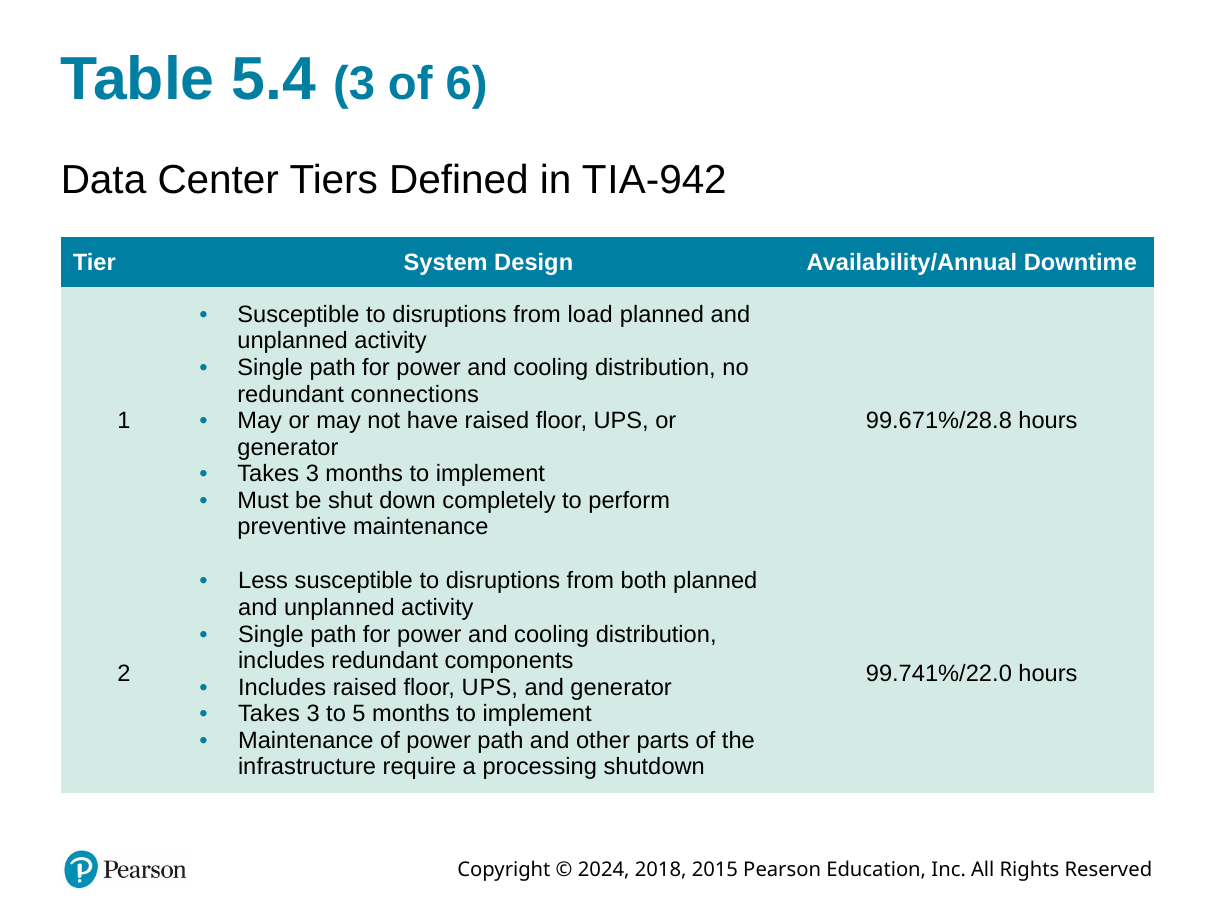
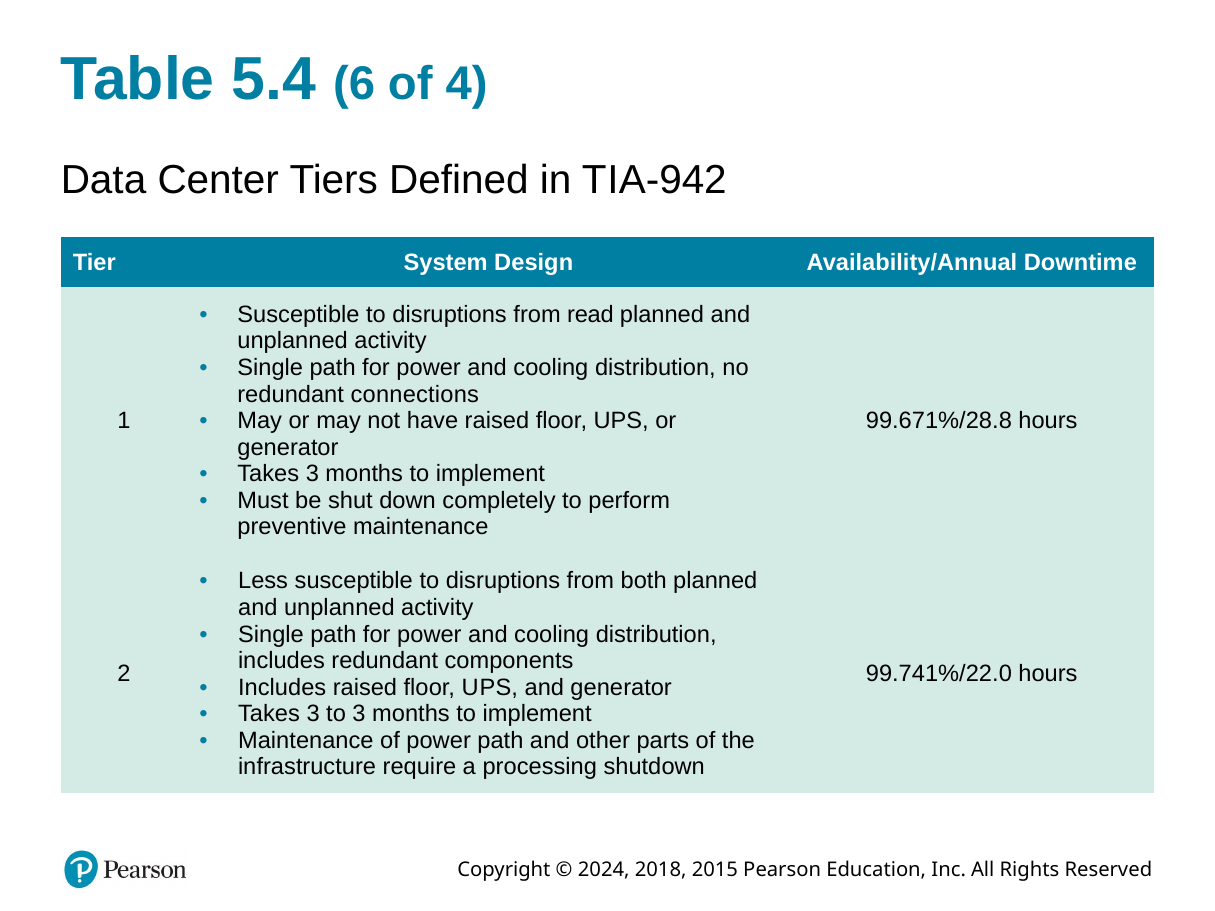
5.4 3: 3 -> 6 (354, 84)
6: 6 -> 4 (467, 84)
load: load -> read (590, 315)
to 5: 5 -> 3 (359, 714)
